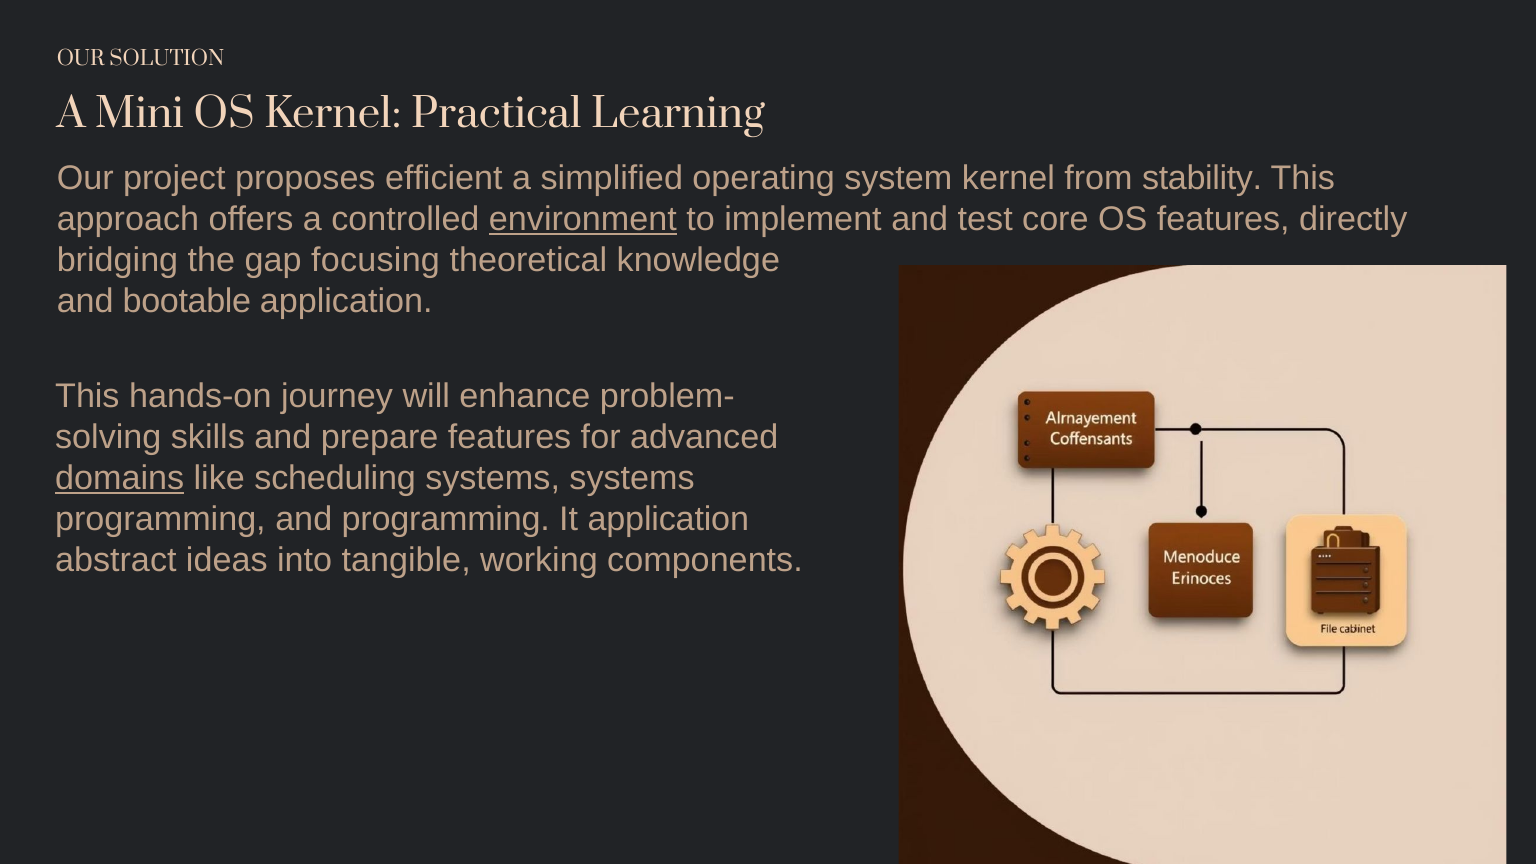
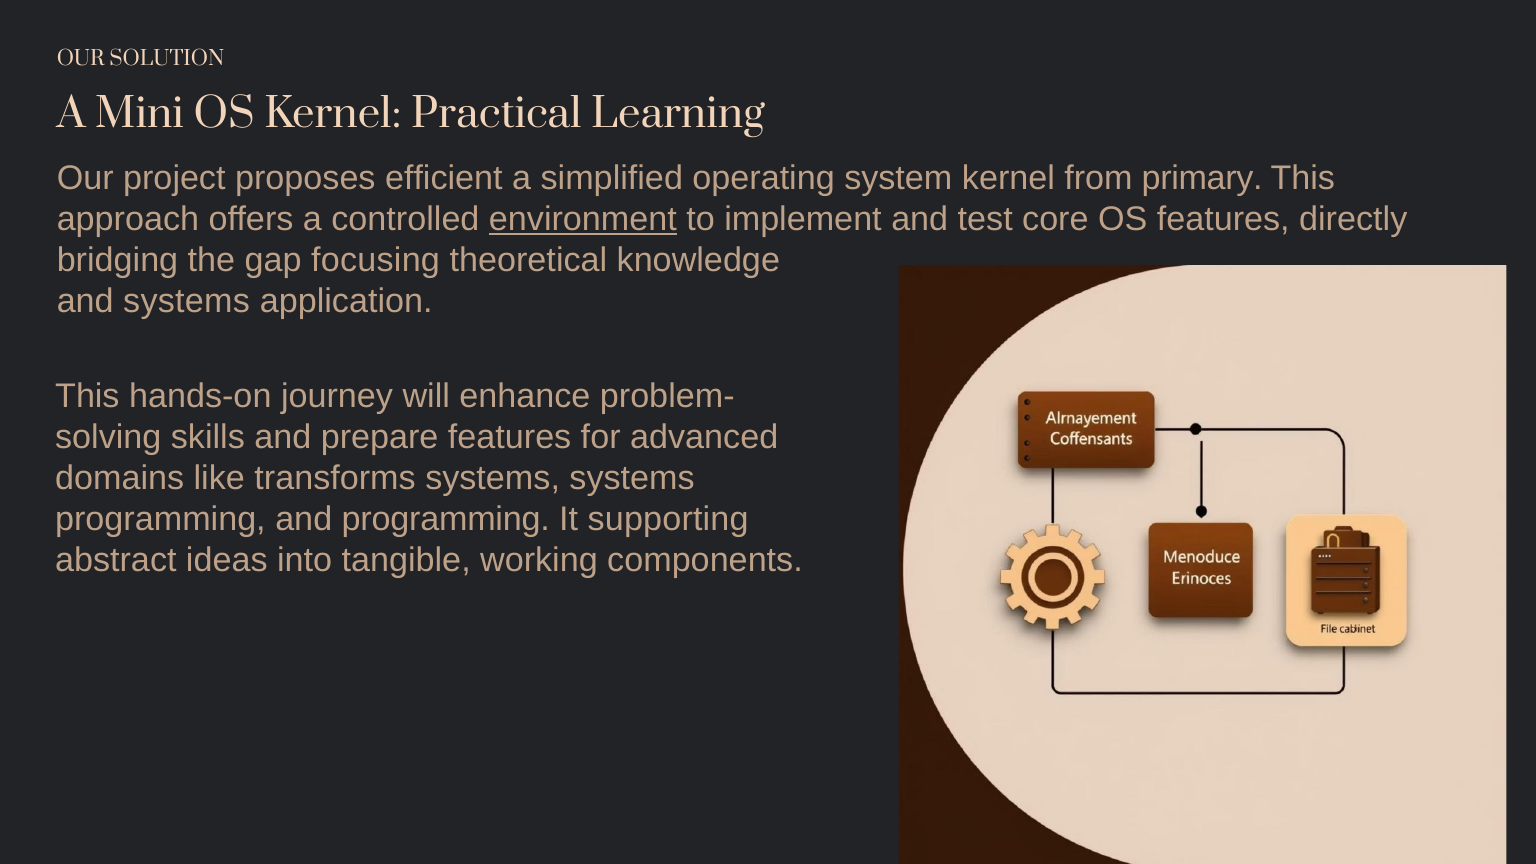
stability: stability -> primary (1202, 178)
and bootable: bootable -> systems (187, 301)
domains underline: present -> none (120, 478)
scheduling: scheduling -> transforms (335, 478)
It application: application -> supporting (668, 519)
